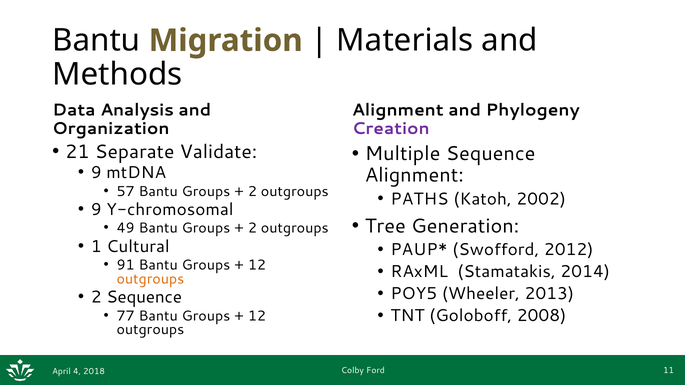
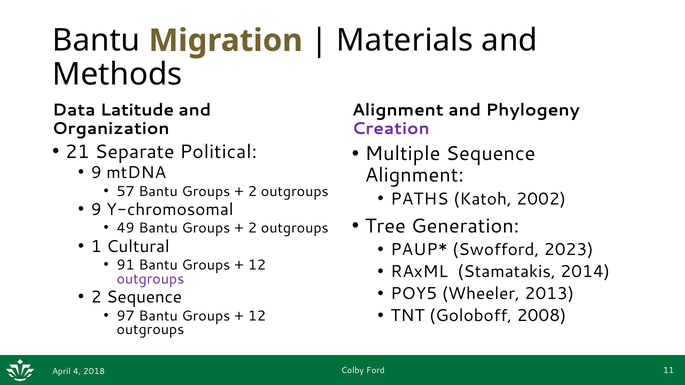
Analysis: Analysis -> Latitude (137, 110)
Validate: Validate -> Political (218, 152)
2012: 2012 -> 2023 (569, 250)
outgroups colour: orange -> purple (150, 279)
77: 77 -> 97 (126, 316)
